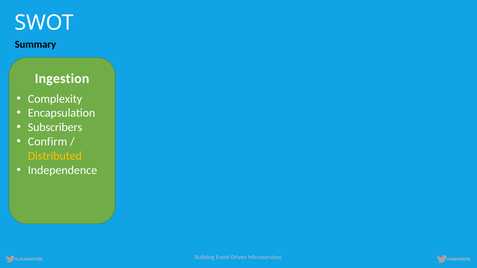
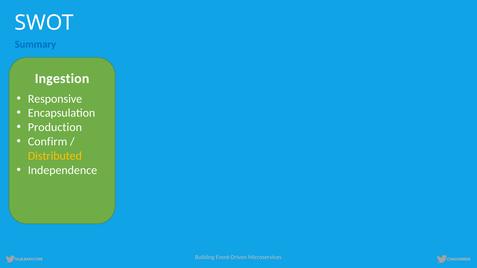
Summary colour: black -> blue (35, 45)
Complexity: Complexity -> Responsive (55, 99)
Subscribers: Subscribers -> Production (55, 127)
